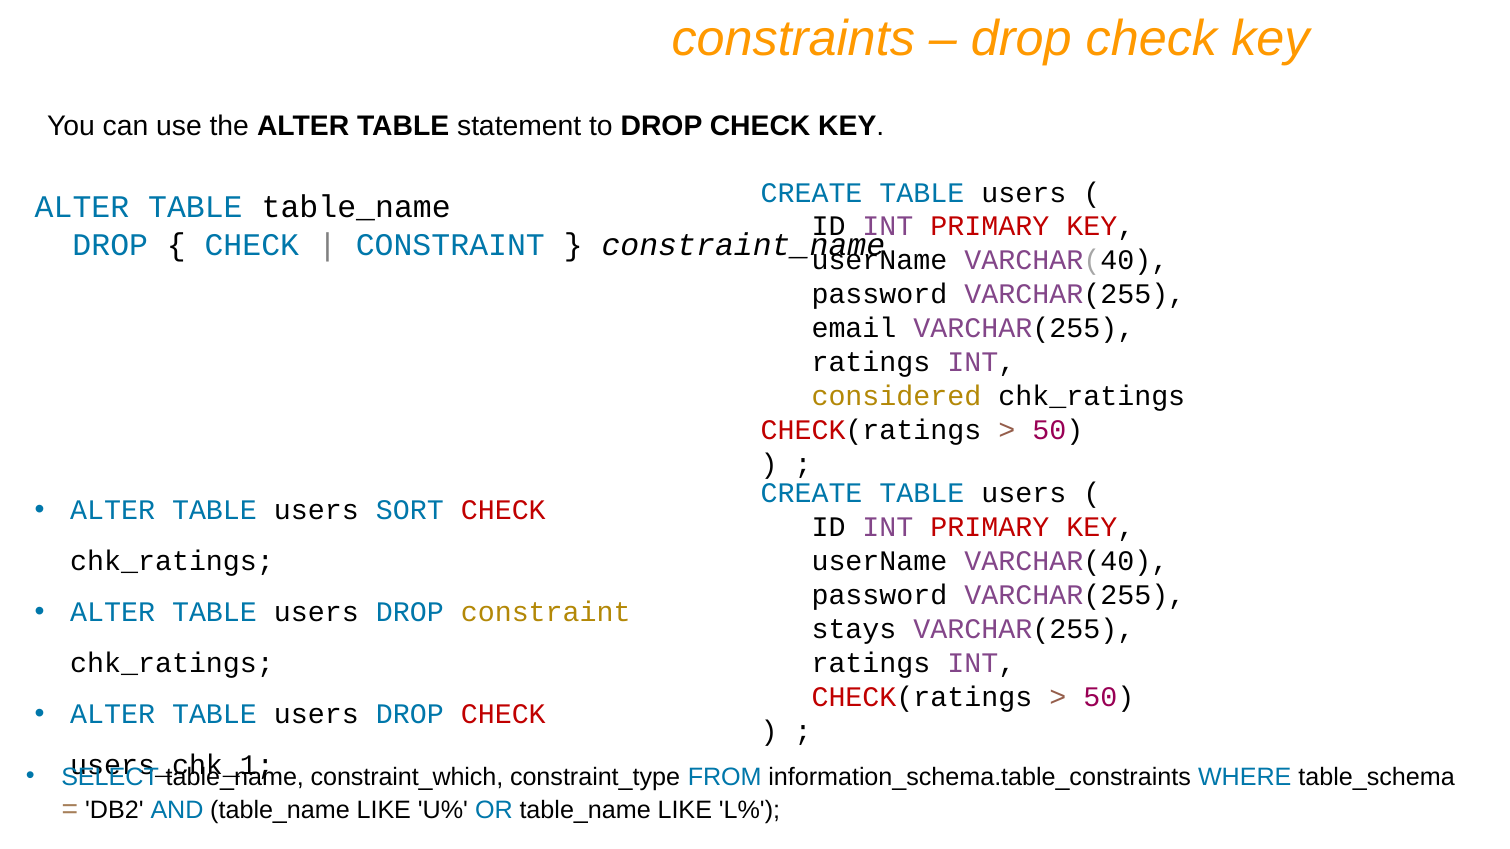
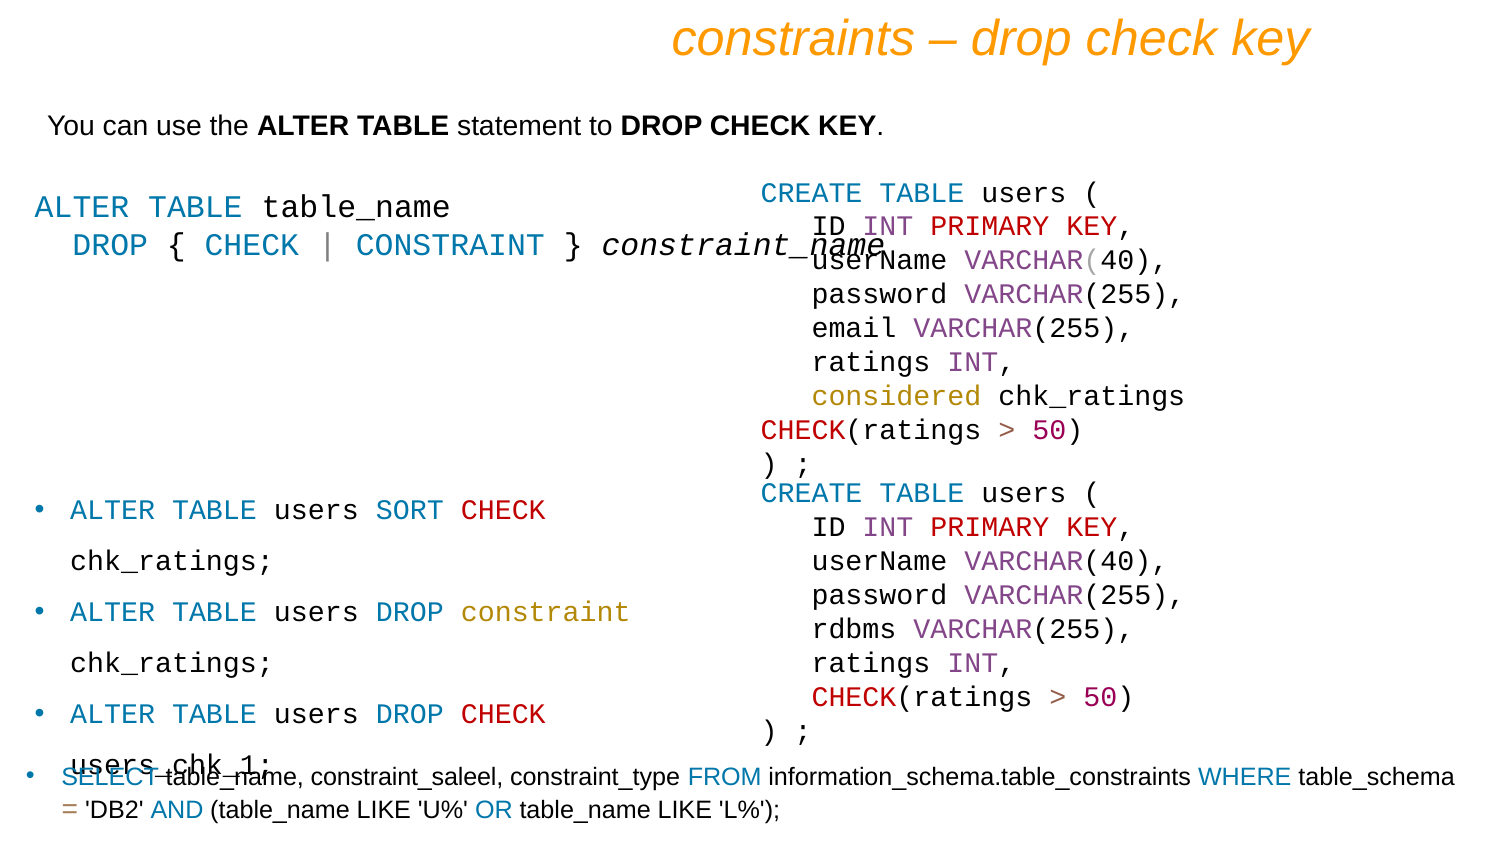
stays: stays -> rdbms (854, 630)
constraint_which: constraint_which -> constraint_saleel (407, 777)
